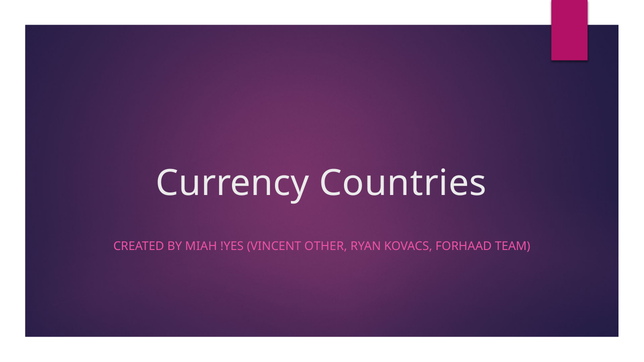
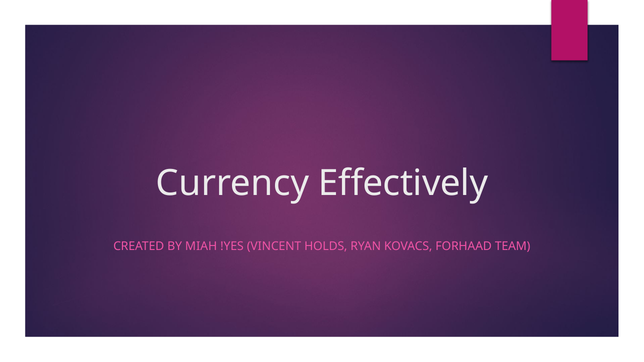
Countries: Countries -> Effectively (403, 184)
OTHER: OTHER -> HOLDS (326, 246)
